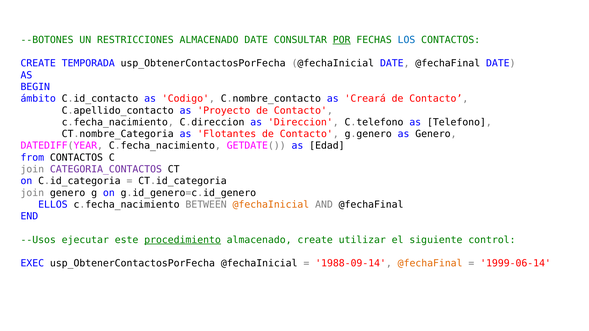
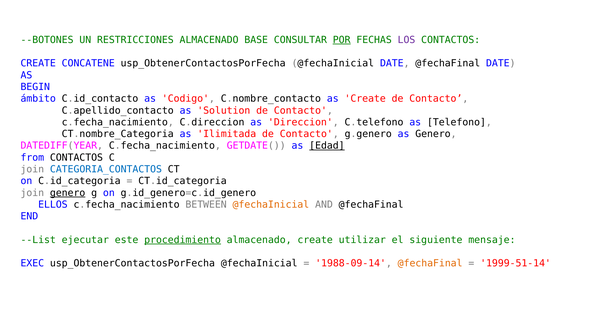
ALMACENADO DATE: DATE -> BASE (256, 40)
LOS colour: blue -> purple (406, 40)
TEMPORADA: TEMPORADA -> CONCATENE (88, 63)
as Creará: Creará -> Create (365, 99)
Proyecto: Proyecto -> Solution (224, 111)
Flotantes: Flotantes -> Ilimitada (227, 134)
Edad underline: none -> present (327, 146)
CATEGORIA_CONTACTOS colour: purple -> blue (106, 169)
genero underline: none -> present (68, 193)
--Usos: --Usos -> --List (38, 240)
control: control -> mensaje (492, 240)
1999-06-14: 1999-06-14 -> 1999-51-14 (516, 264)
